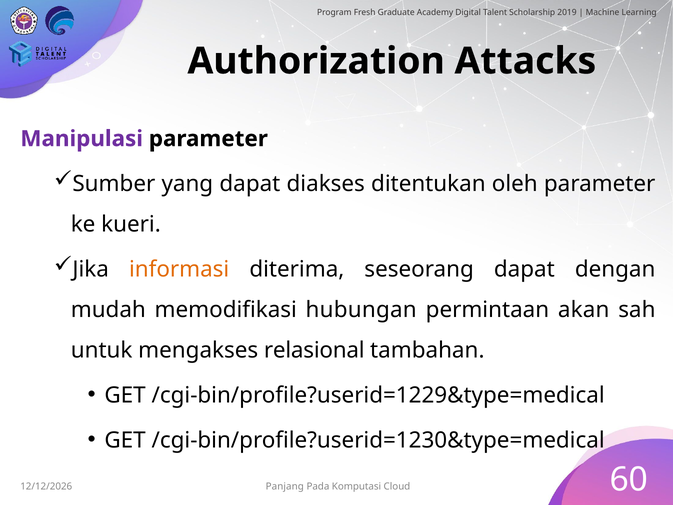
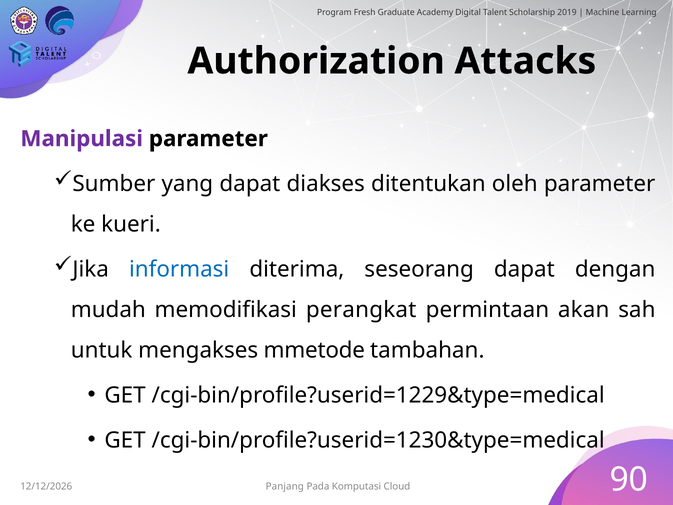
informasi colour: orange -> blue (179, 269)
hubungan: hubungan -> perangkat (361, 310)
relasional: relasional -> mmetode (314, 350)
60: 60 -> 90 (629, 480)
